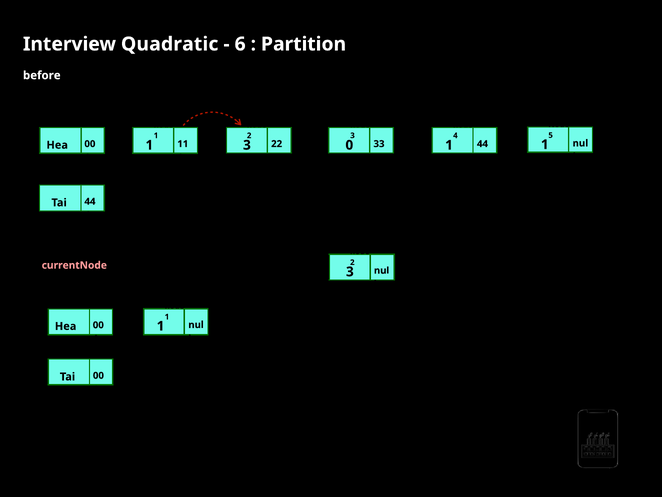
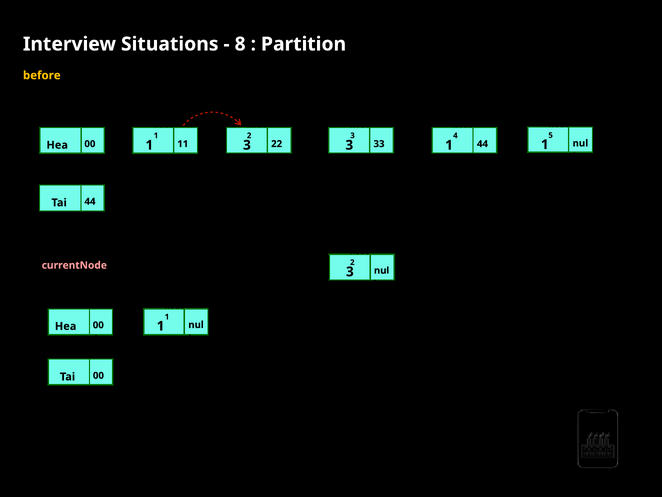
Quadratic: Quadratic -> Situations (170, 44)
6: 6 -> 8 (240, 44)
before colour: white -> yellow (42, 75)
0: 0 -> 3 (349, 145)
